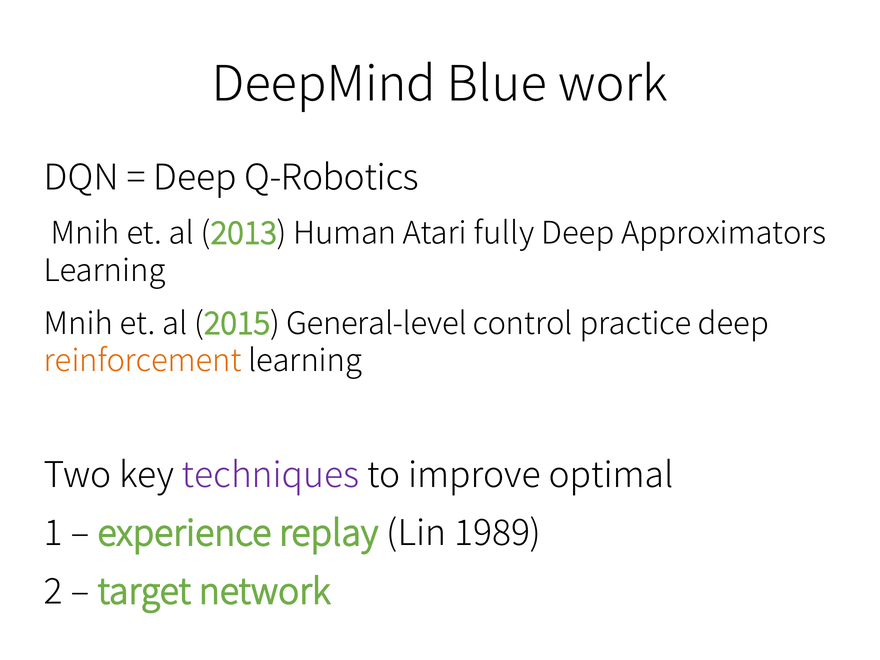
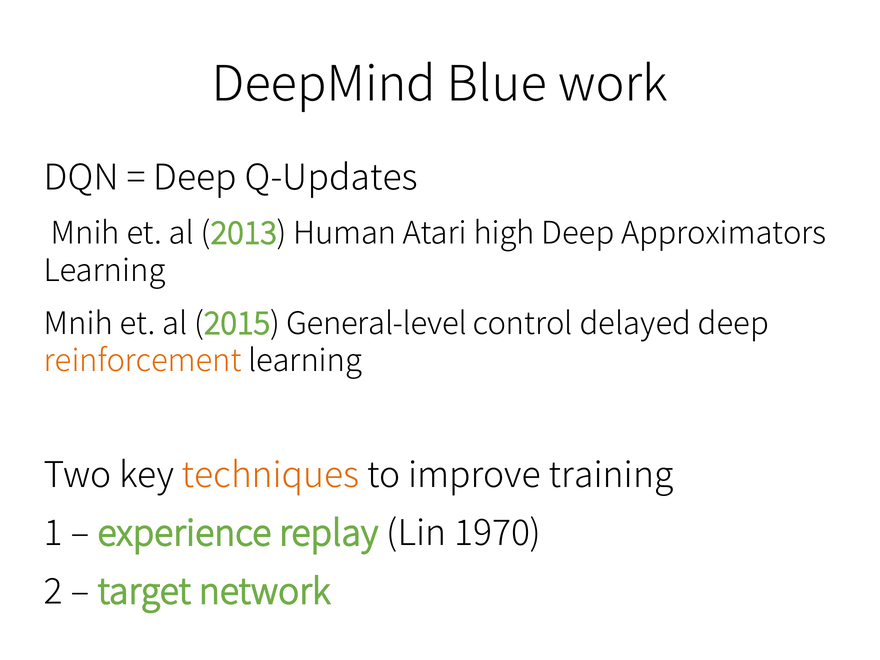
Q-Robotics: Q-Robotics -> Q-Updates (331, 178)
fully: fully -> high (504, 234)
practice: practice -> delayed (635, 324)
techniques colour: purple -> orange (271, 475)
optimal: optimal -> training (611, 475)
1989: 1989 -> 1970 (498, 534)
